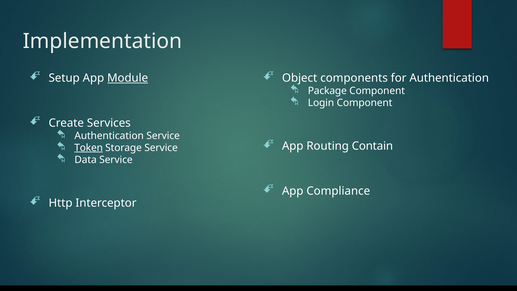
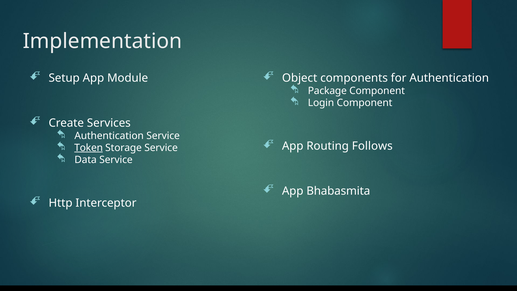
Module underline: present -> none (128, 78)
Contain: Contain -> Follows (372, 146)
Compliance: Compliance -> Bhabasmita (338, 191)
